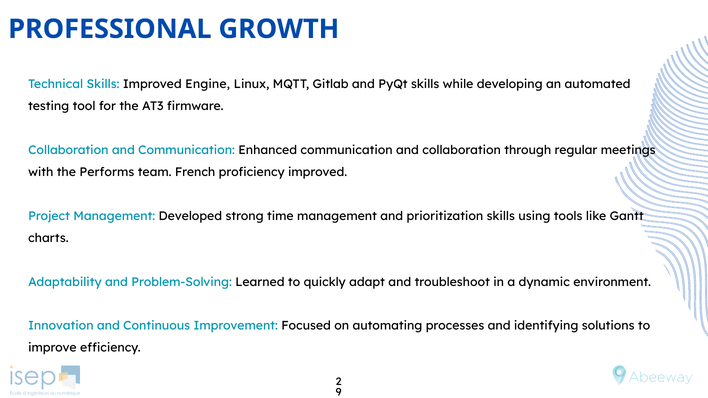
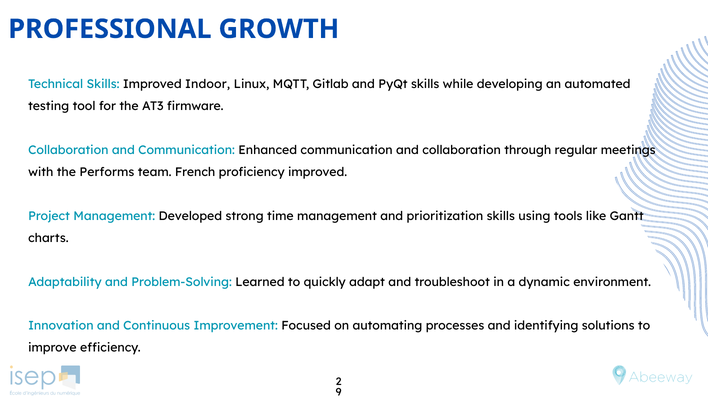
Engine: Engine -> Indoor (208, 84)
